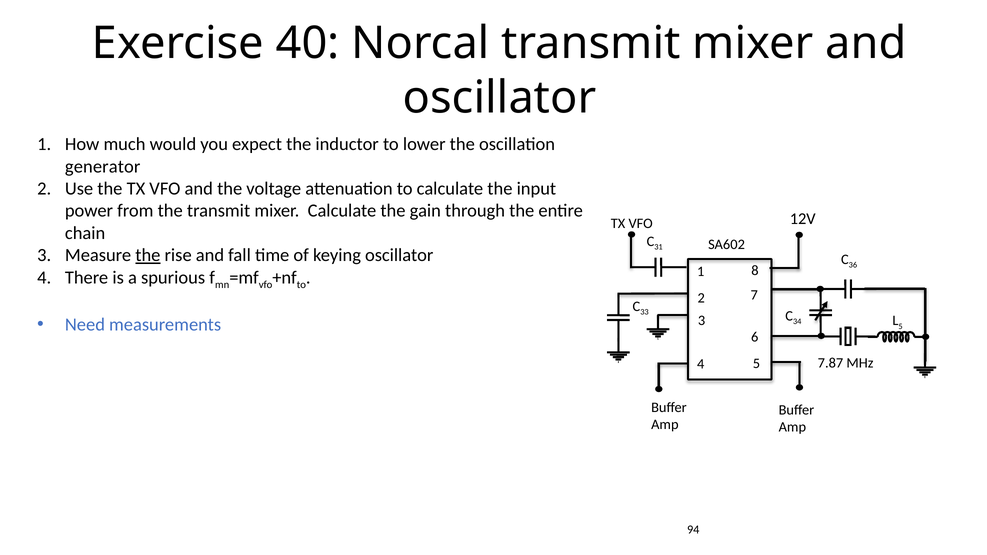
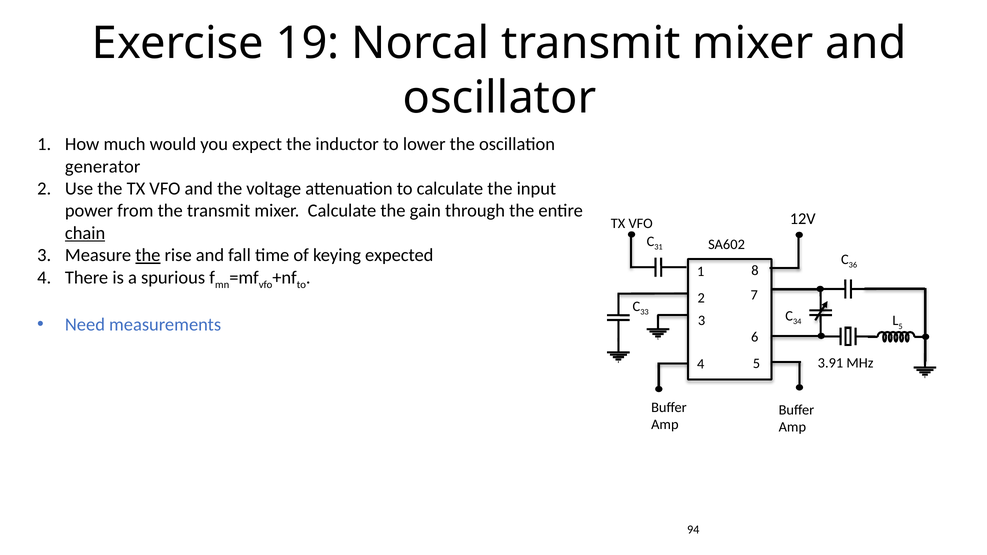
40: 40 -> 19 (308, 44)
chain underline: none -> present (85, 233)
keying oscillator: oscillator -> expected (399, 255)
7.87: 7.87 -> 3.91 (830, 363)
